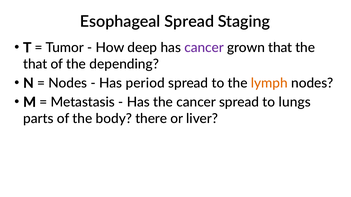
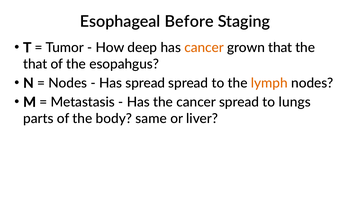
Esophageal Spread: Spread -> Before (189, 22)
cancer colour: purple -> orange (204, 48)
depending: depending -> esopahgus (124, 64)
Has period: period -> spread (145, 83)
there: there -> same (151, 119)
